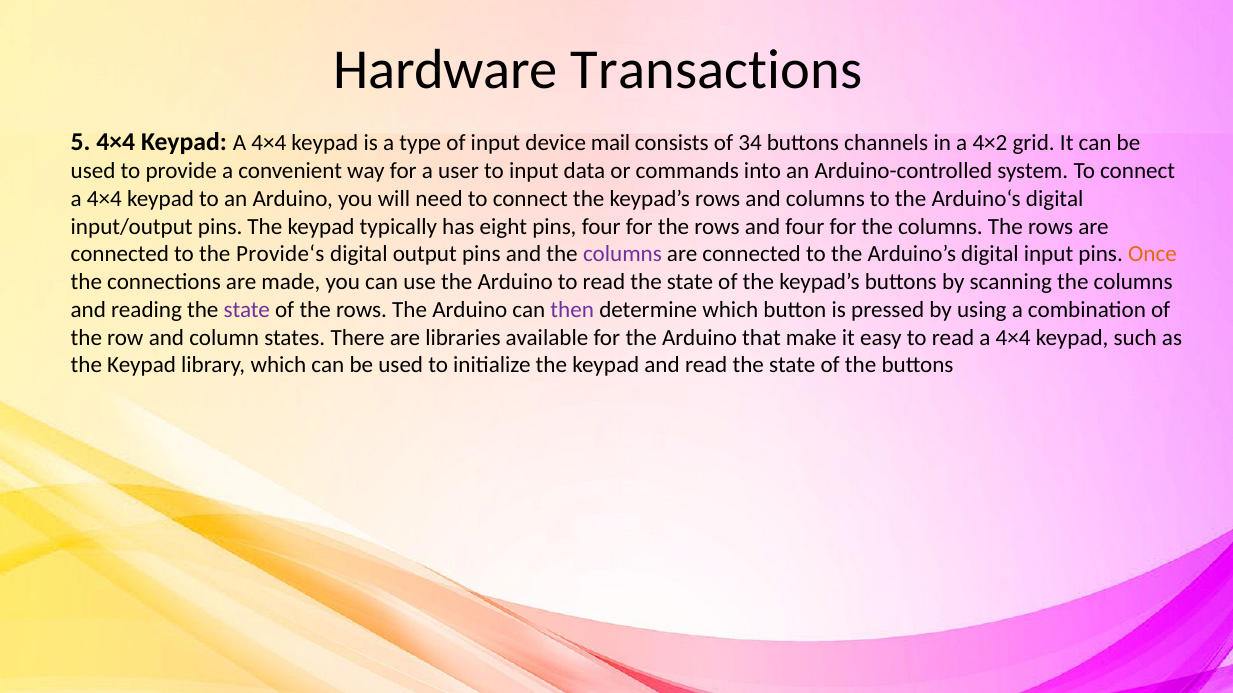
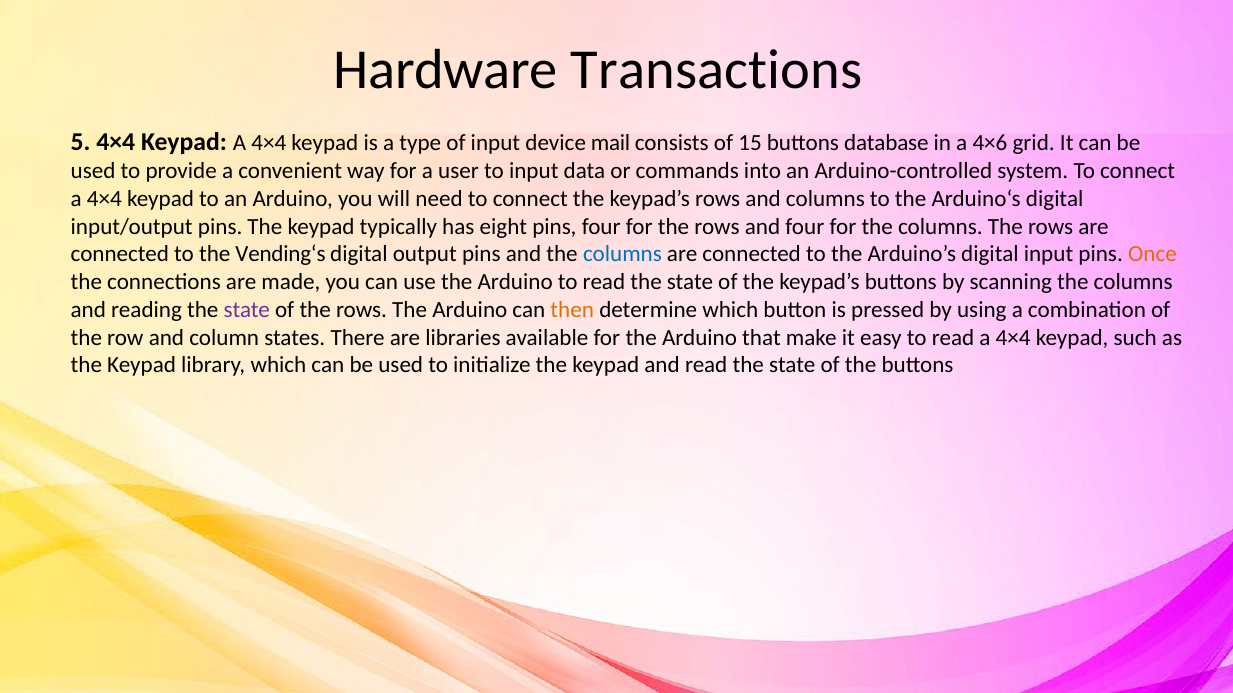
34: 34 -> 15 (750, 143)
channels: channels -> database (886, 143)
4×2: 4×2 -> 4×6 (990, 143)
Provide‘s: Provide‘s -> Vending‘s (280, 255)
columns colour: purple -> blue (622, 255)
then colour: purple -> orange (572, 310)
